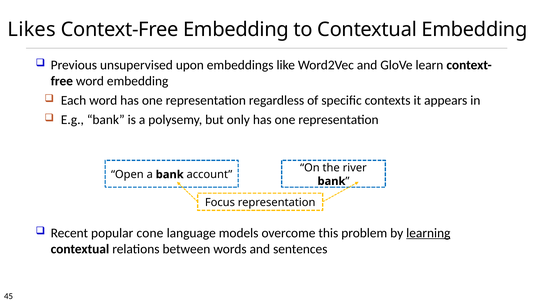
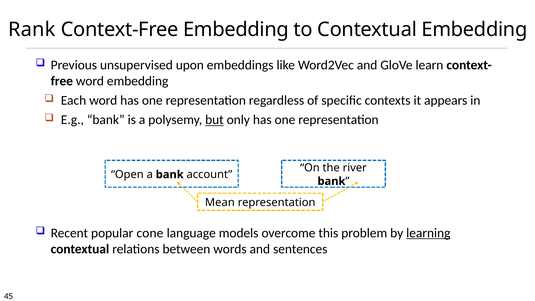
Likes: Likes -> Rank (32, 29)
but underline: none -> present (214, 120)
Focus: Focus -> Mean (220, 203)
